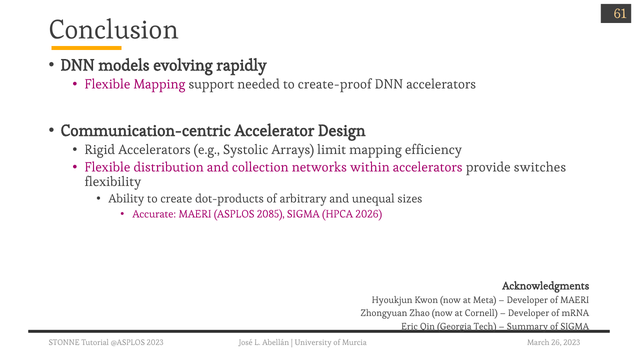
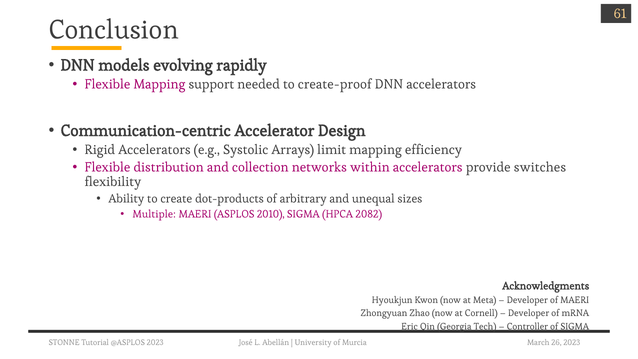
Accurate: Accurate -> Multiple (154, 214)
2085: 2085 -> 2010 (271, 214)
2026: 2026 -> 2082 (369, 214)
Summary: Summary -> Controller (527, 327)
